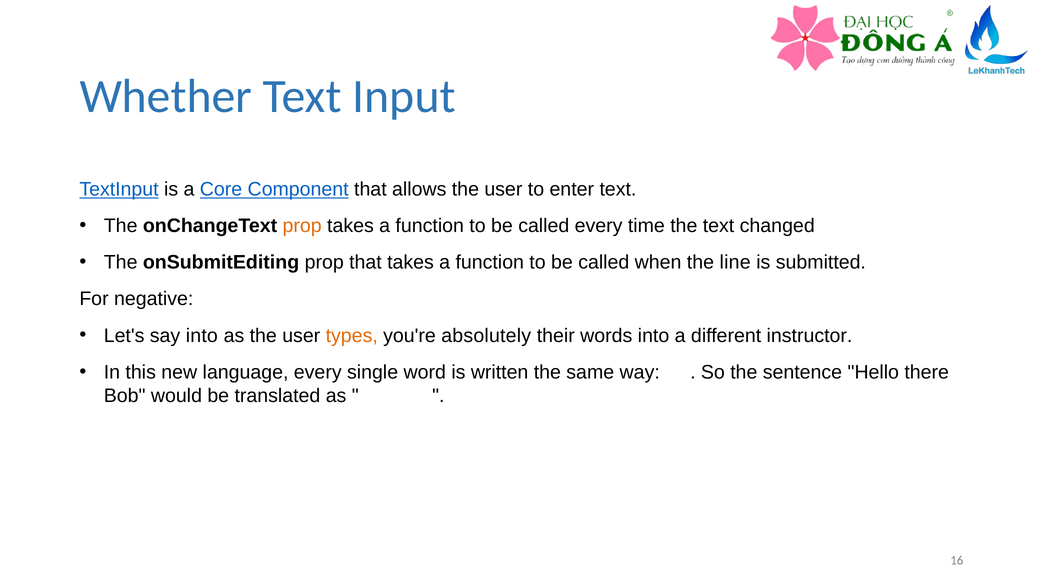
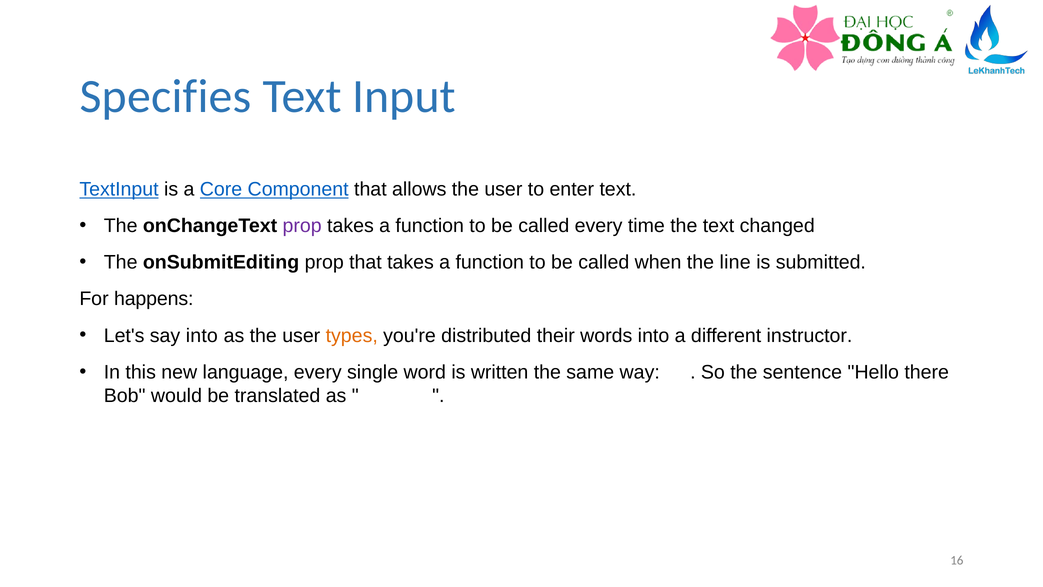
Whether: Whether -> Specifies (166, 96)
prop colour: orange -> purple (302, 226)
negative: negative -> happens (154, 299)
absolutely: absolutely -> distributed (486, 335)
